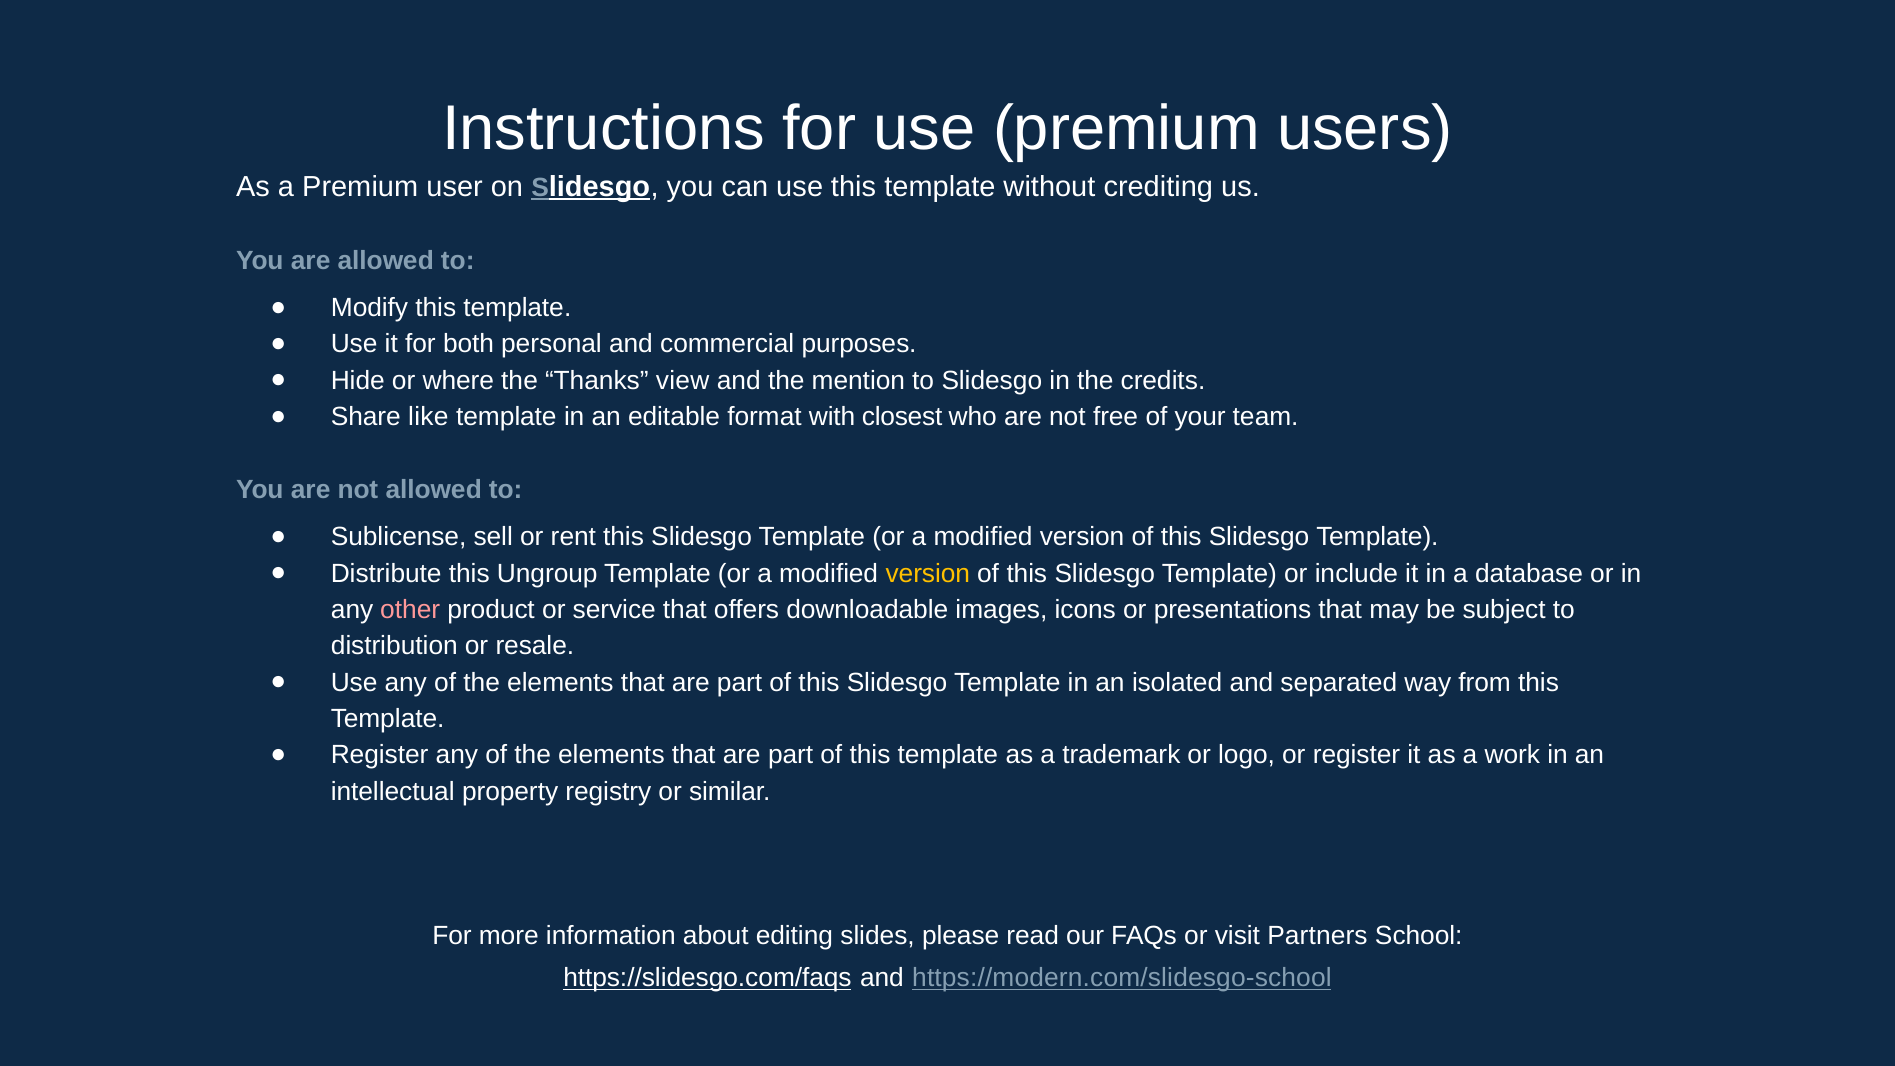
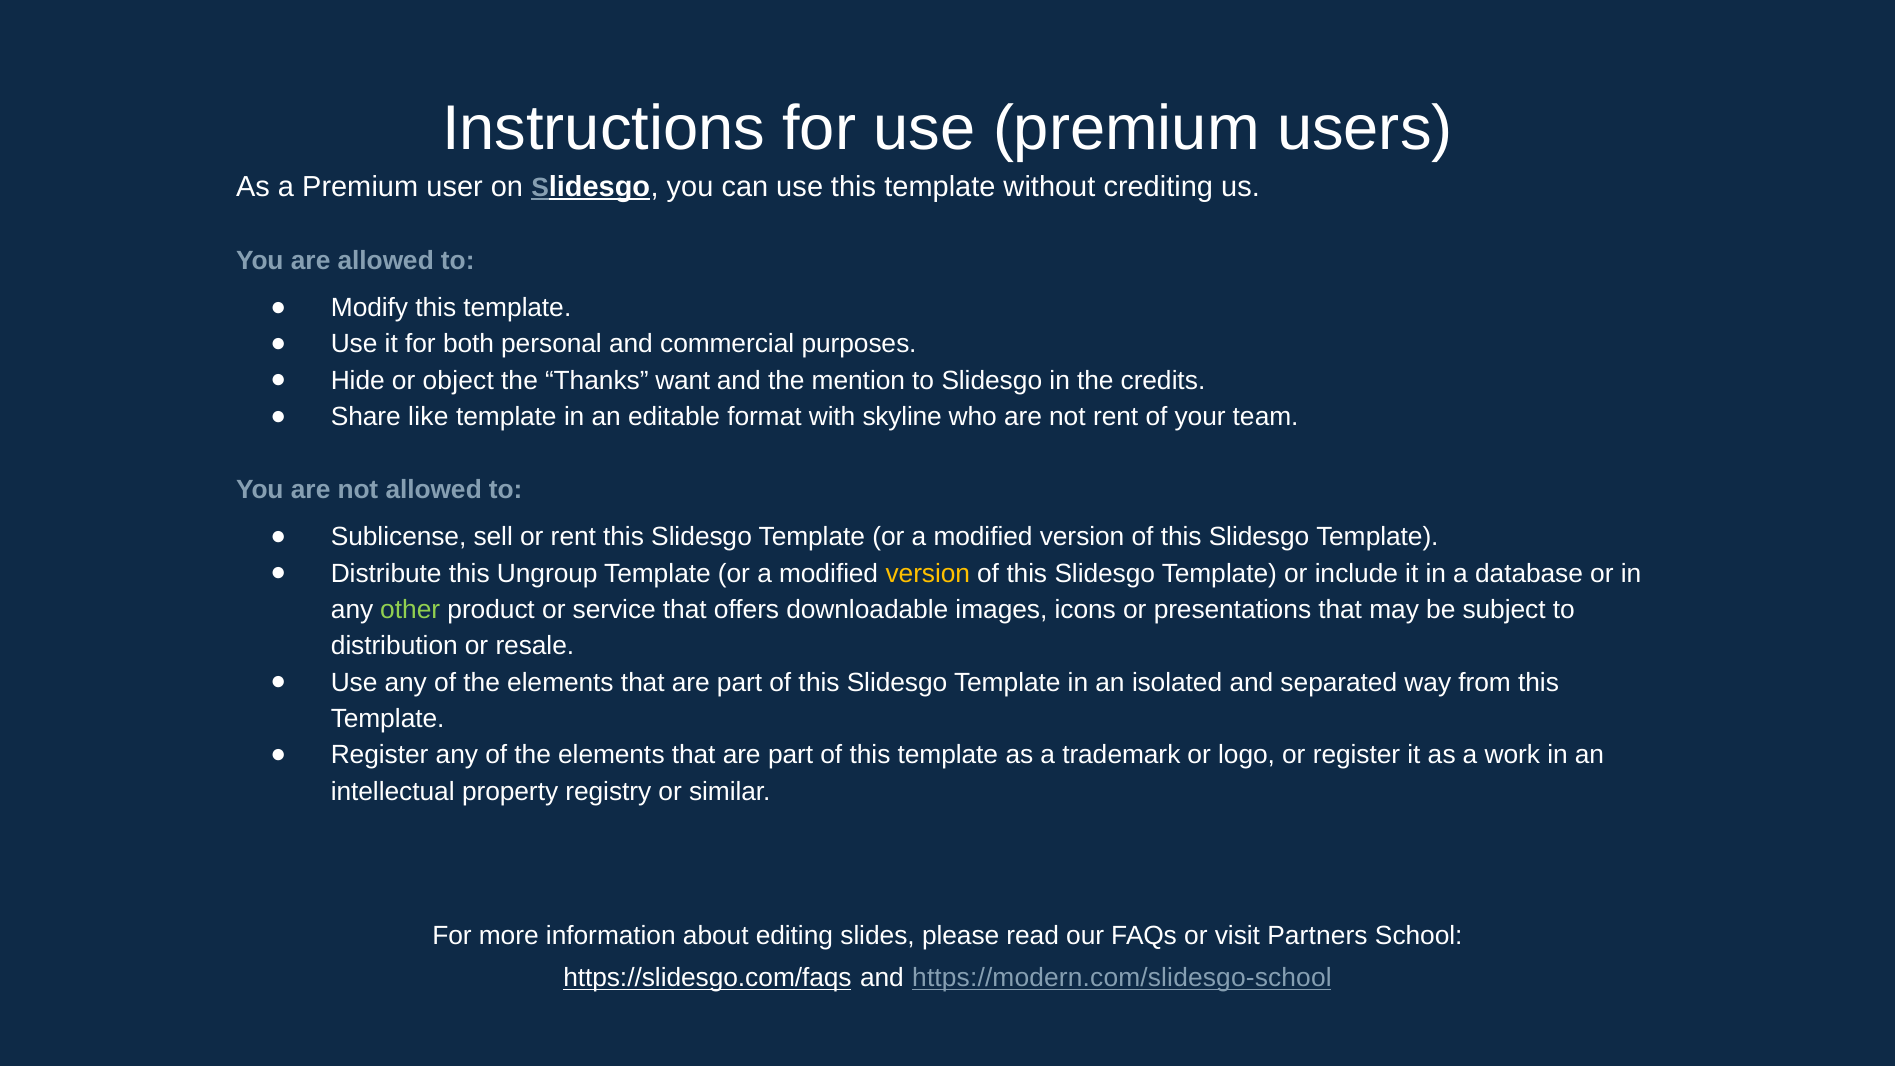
where: where -> object (458, 381)
view: view -> want (683, 381)
closest: closest -> skyline (902, 417)
not free: free -> rent (1116, 417)
other colour: pink -> light green (410, 610)
